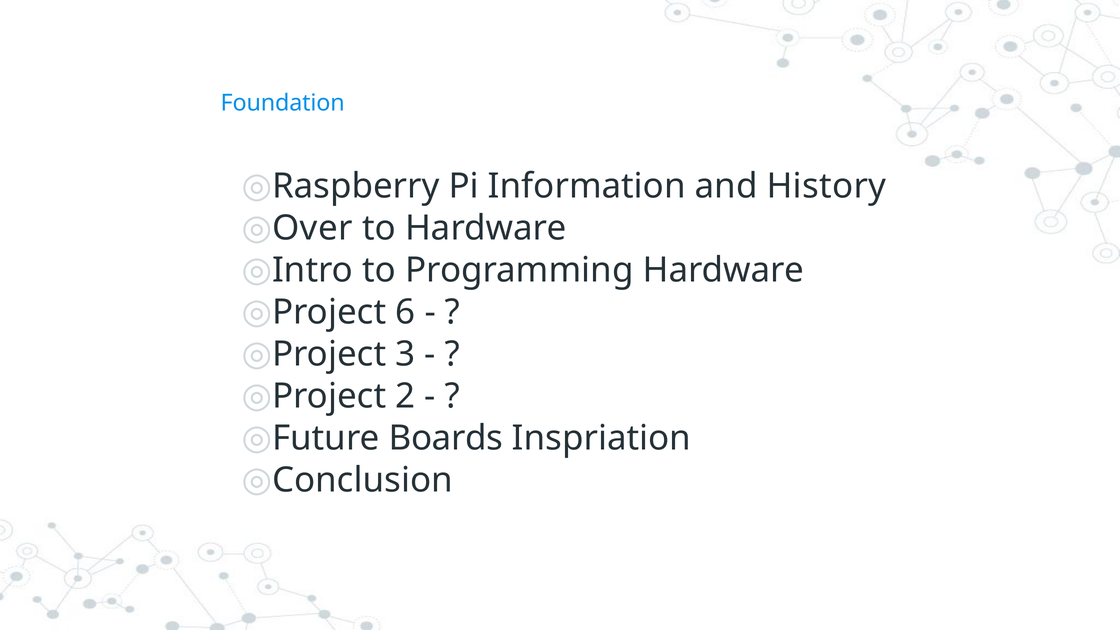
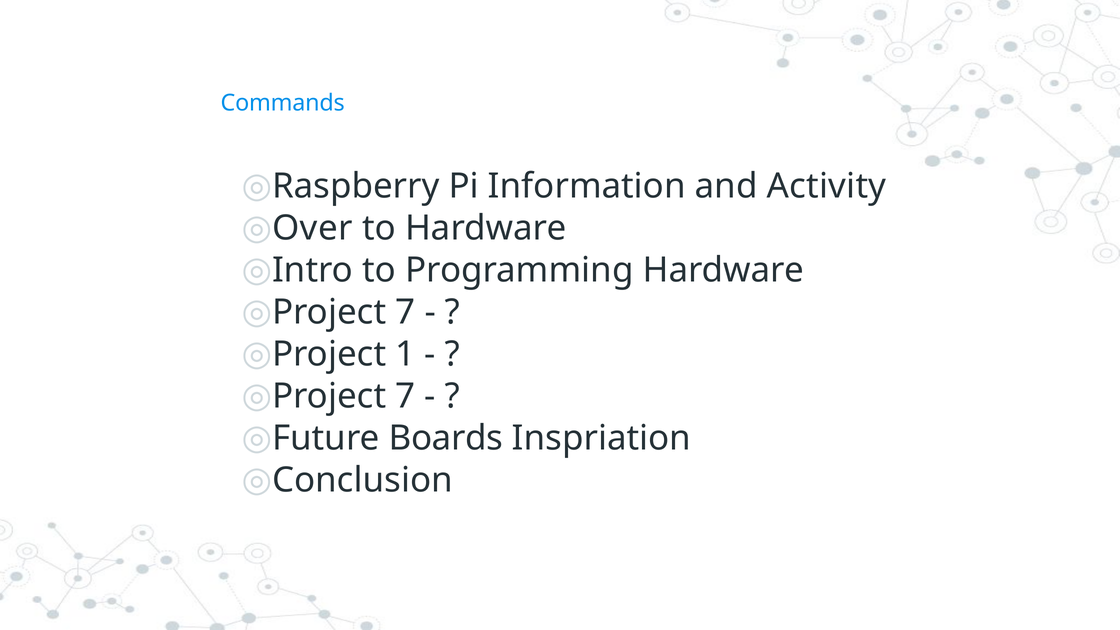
Foundation: Foundation -> Commands (283, 103)
History: History -> Activity (826, 186)
6: 6 -> 7 (405, 312)
3: 3 -> 1 (405, 354)
2: 2 -> 7 (405, 396)
